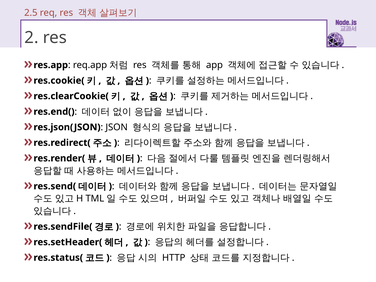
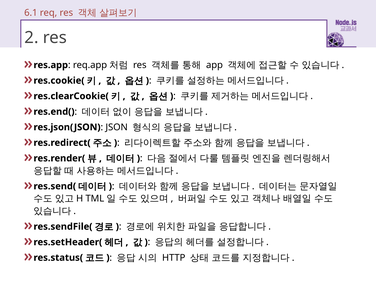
2.5: 2.5 -> 6.1 (31, 13)
